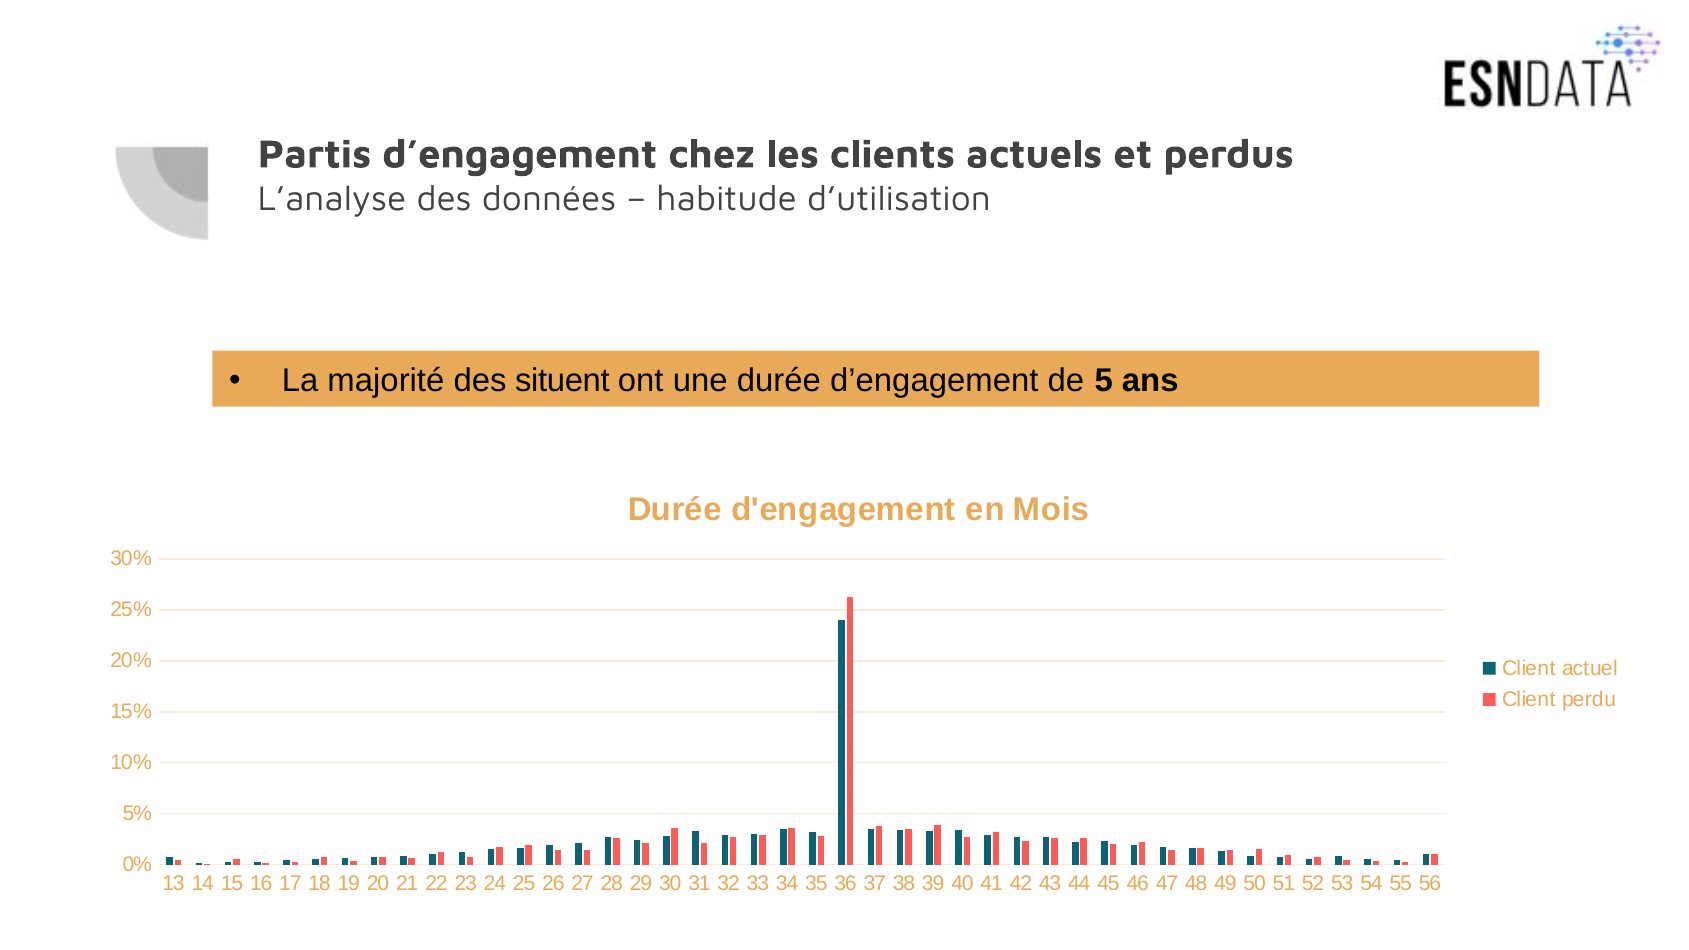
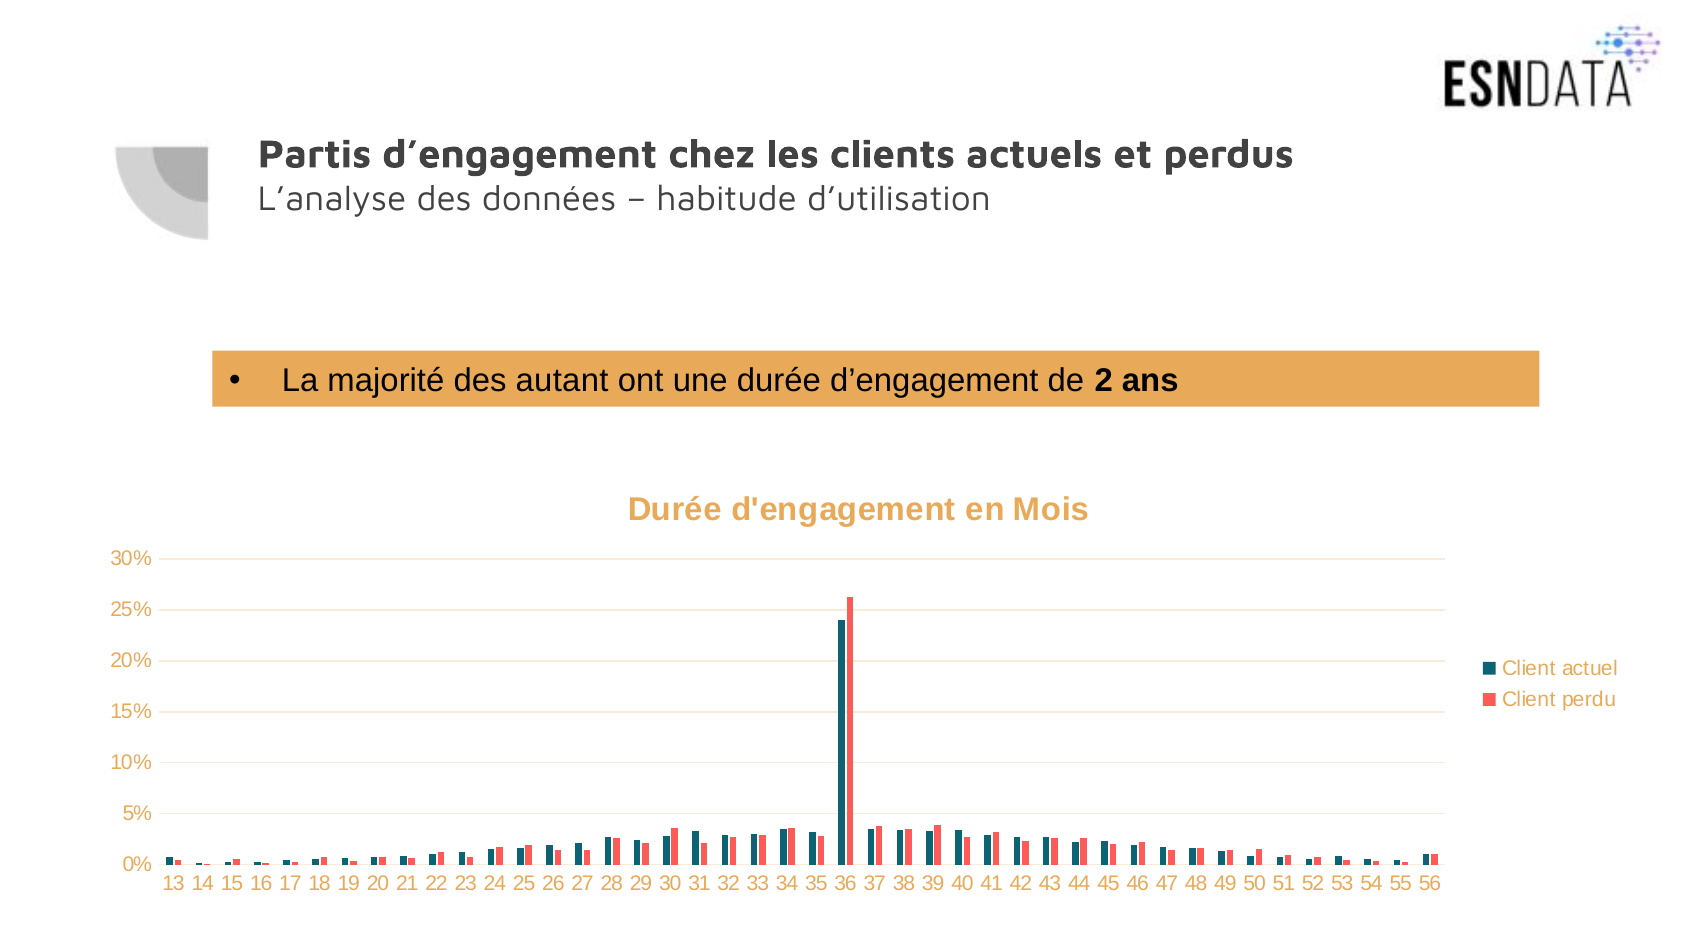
situent: situent -> autant (562, 381)
5: 5 -> 2 (1104, 381)
